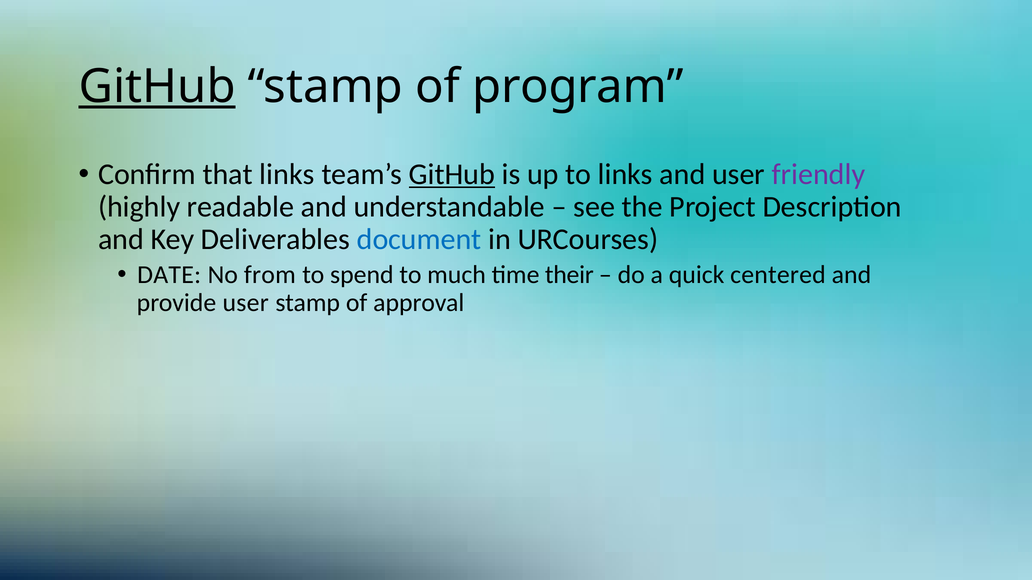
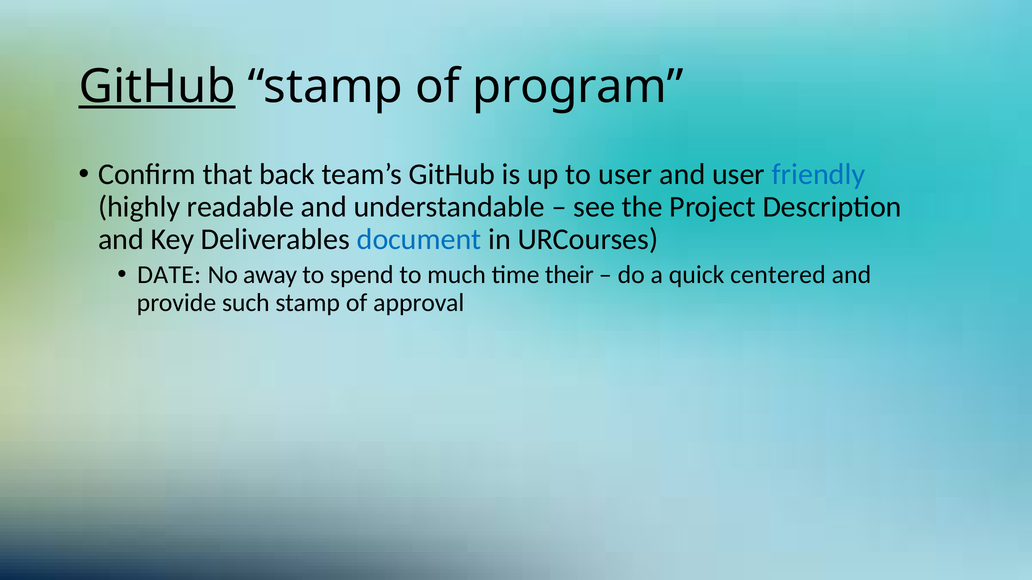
that links: links -> back (287, 174)
GitHub underline: present -> none (452, 174)
to links: links -> user (625, 174)
friendly colour: purple -> blue (819, 174)
from: from -> away (270, 275)
provide user: user -> such (246, 303)
